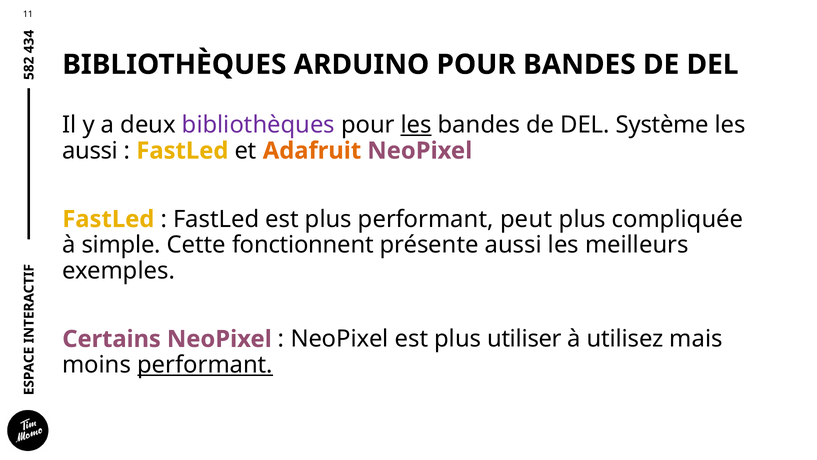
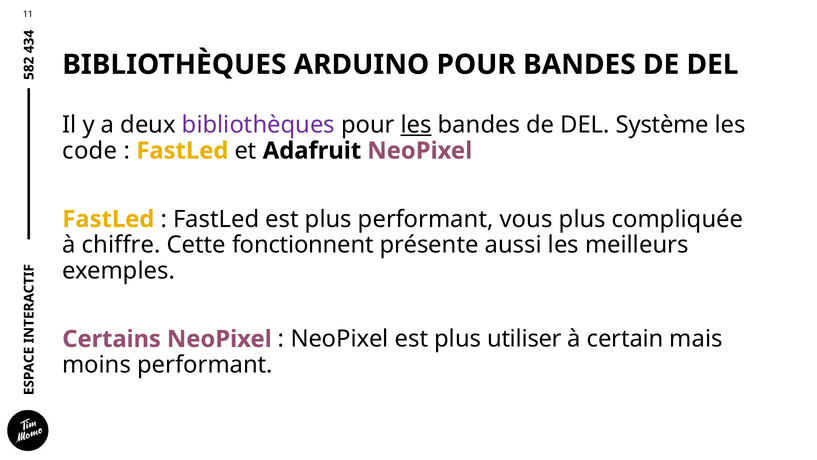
aussi: aussi -> code (90, 151)
Adafruit colour: orange -> black (312, 151)
peut: peut -> vous (526, 219)
simple: simple -> chiffre (121, 245)
utilisez: utilisez -> certain (625, 339)
performant underline: present -> none (205, 364)
